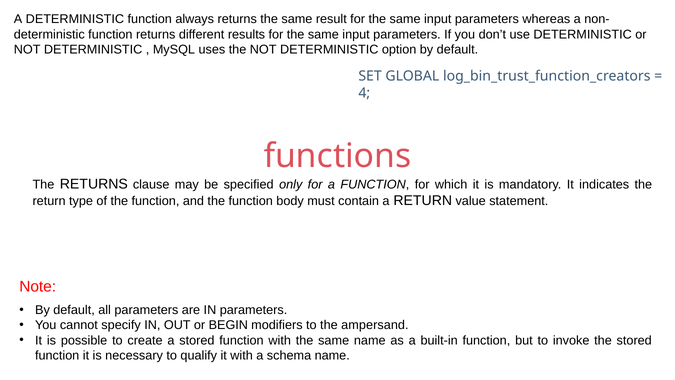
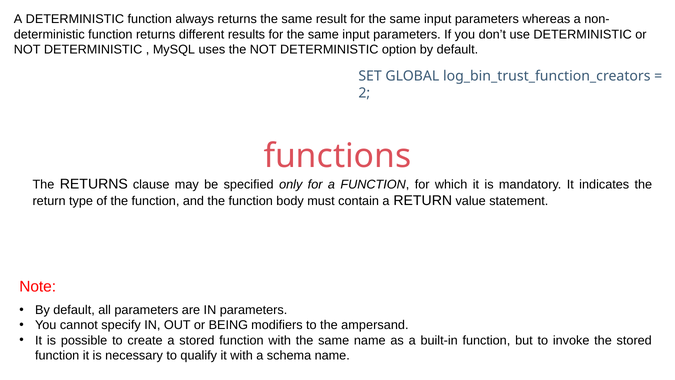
4: 4 -> 2 (364, 93)
BEGIN: BEGIN -> BEING (228, 325)
